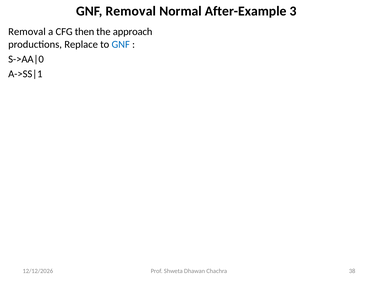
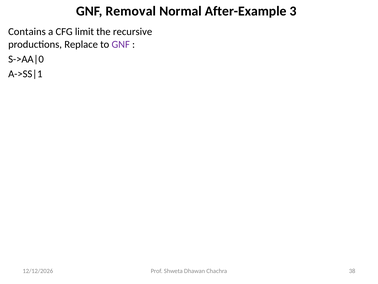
Removal: Removal -> Contains (27, 32)
then: then -> limit (84, 32)
approach: approach -> recursive (133, 32)
GNF colour: blue -> purple (121, 44)
